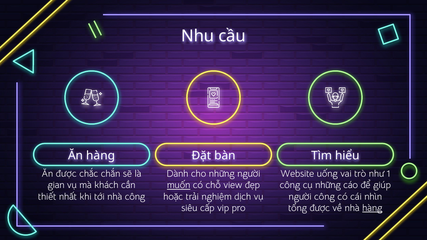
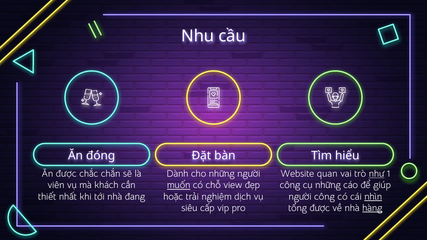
Ăn hàng: hàng -> đóng (101, 156)
uống: uống -> quan (327, 174)
như underline: none -> present (377, 174)
gian: gian -> viên (56, 185)
nhà công: công -> đang (135, 197)
nhìn underline: none -> present (373, 197)
